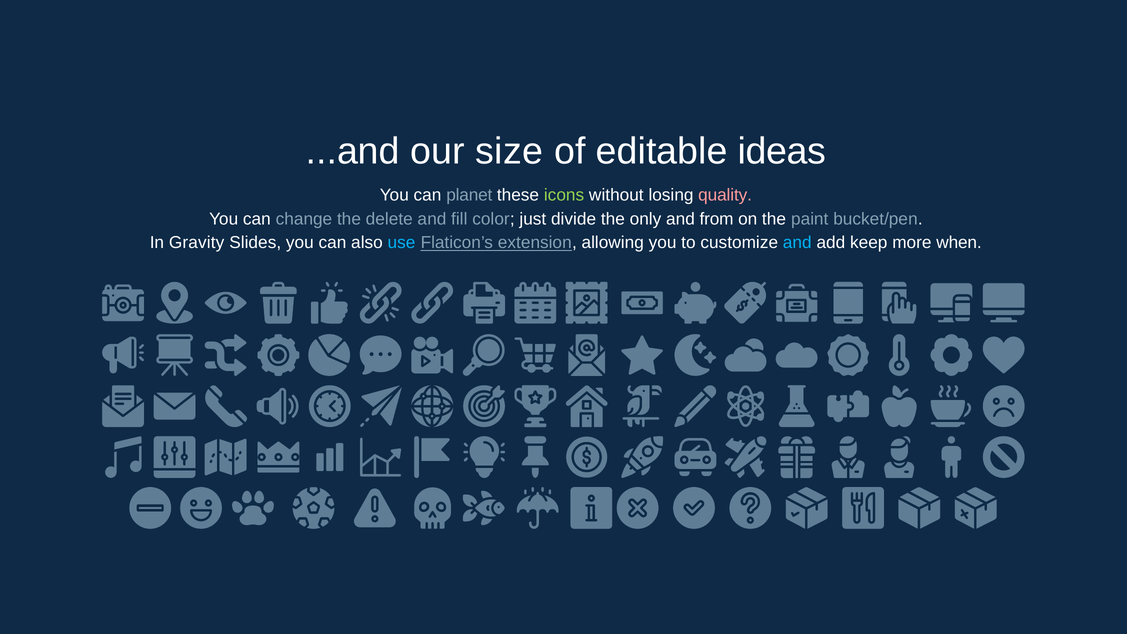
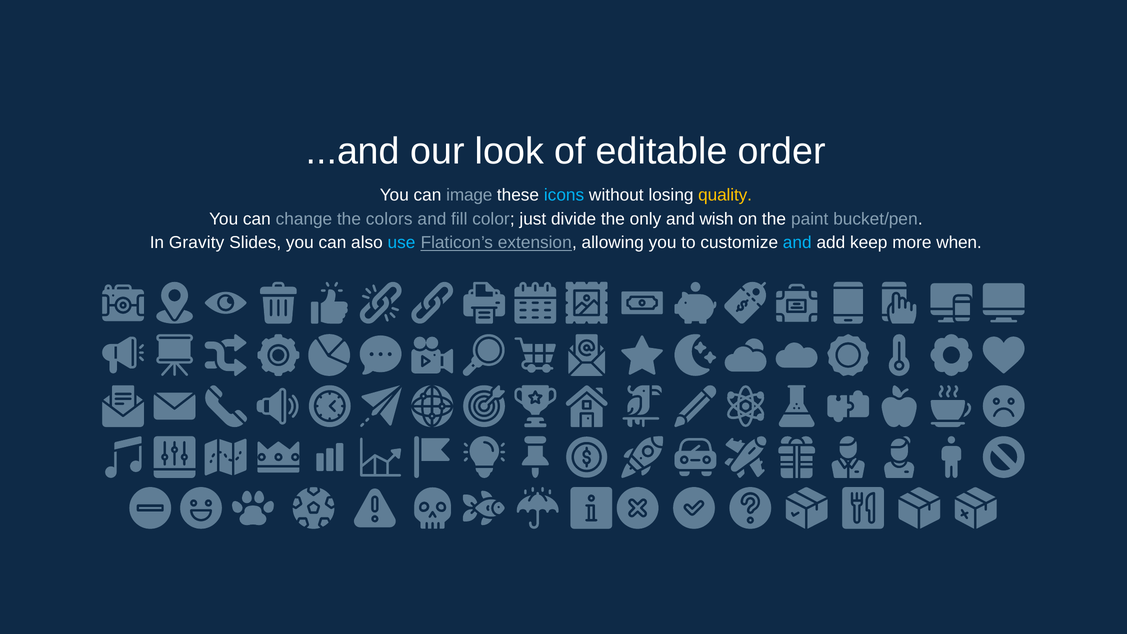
size: size -> look (509, 152)
ideas: ideas -> order (782, 152)
planet: planet -> image (469, 195)
icons colour: light green -> light blue (564, 195)
quality colour: pink -> yellow (725, 195)
delete: delete -> colors (389, 219)
from: from -> wish (717, 219)
